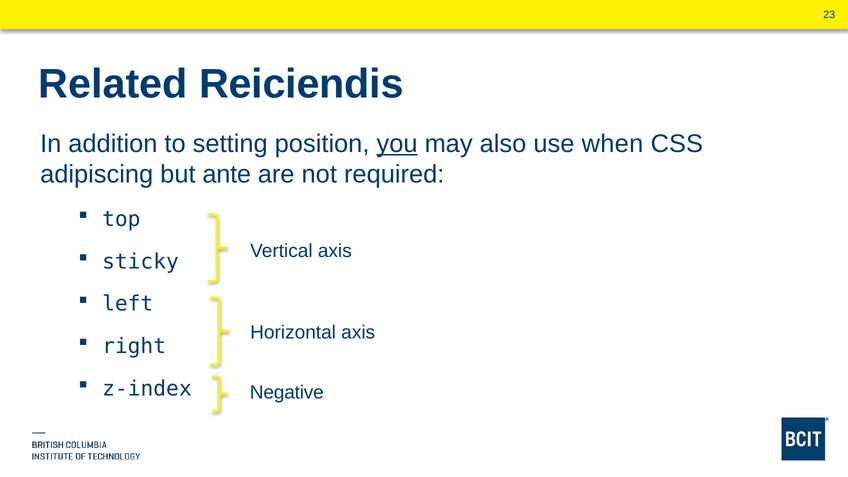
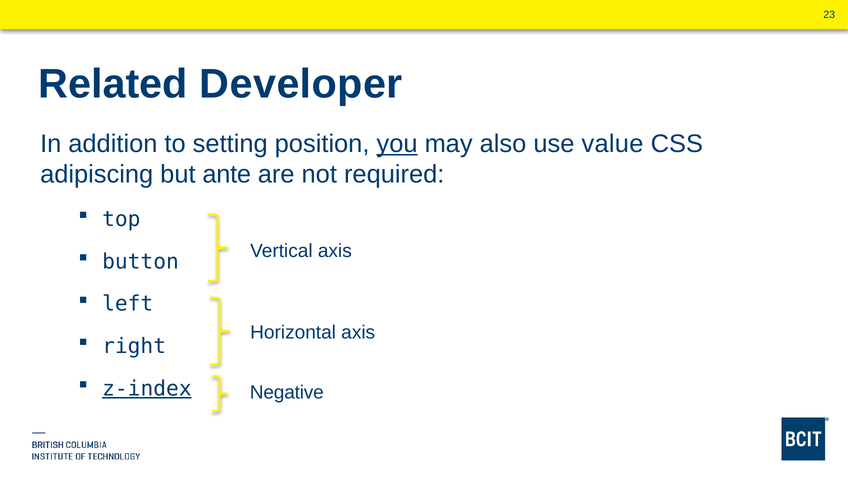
Reiciendis: Reiciendis -> Developer (301, 84)
when: when -> value (612, 144)
sticky: sticky -> button (140, 262)
z-index underline: none -> present (147, 389)
